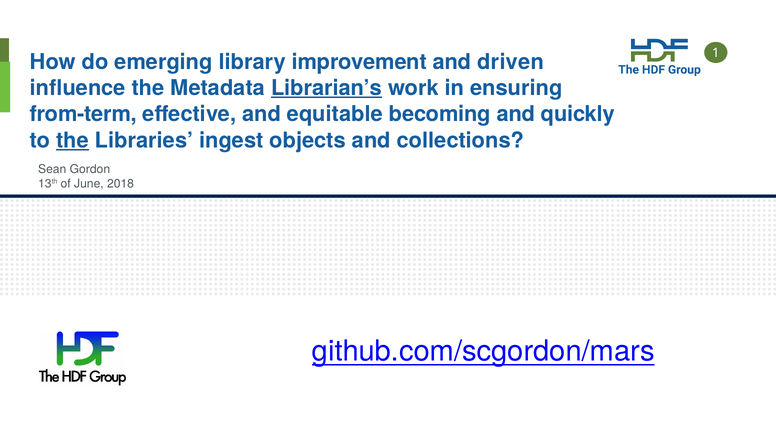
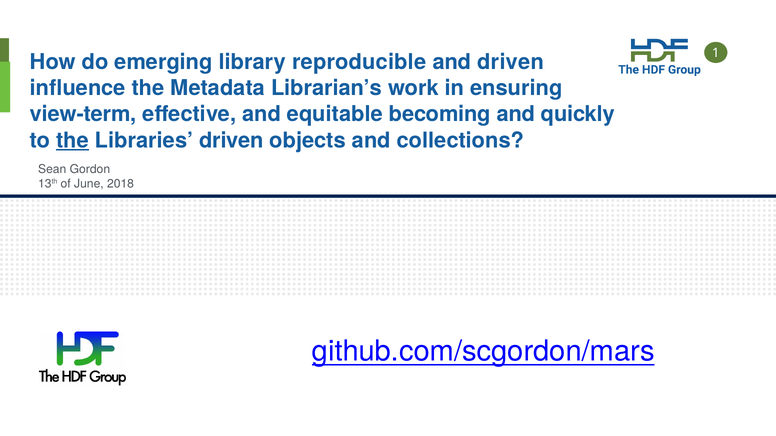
improvement: improvement -> reproducible (359, 62)
Librarian’s underline: present -> none (327, 88)
from-term: from-term -> view-term (83, 114)
Libraries ingest: ingest -> driven (231, 141)
